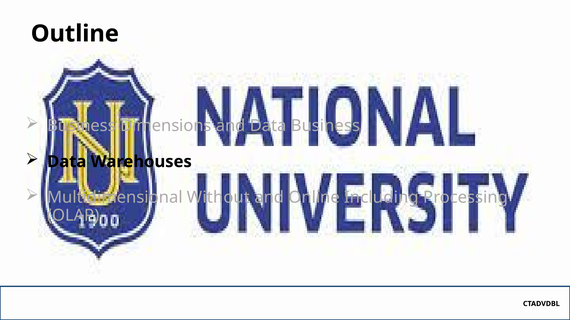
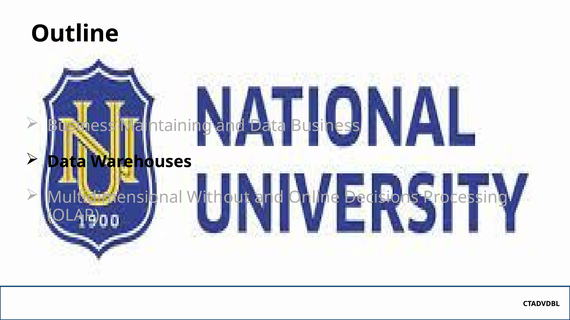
Dimensions: Dimensions -> Maintaining (166, 126)
Including: Including -> Decisions (382, 198)
